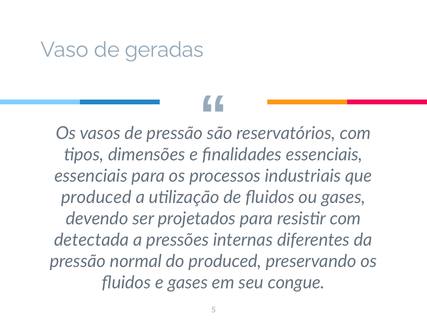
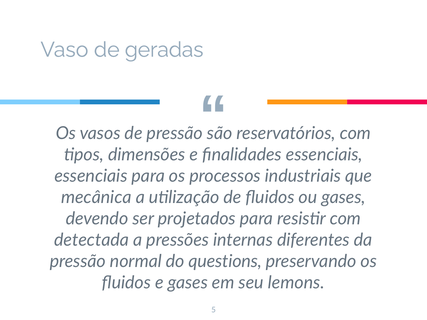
produced: produced -> mecânica (96, 197)
do produced: produced -> questions (225, 261)
congue: congue -> lemons (296, 283)
